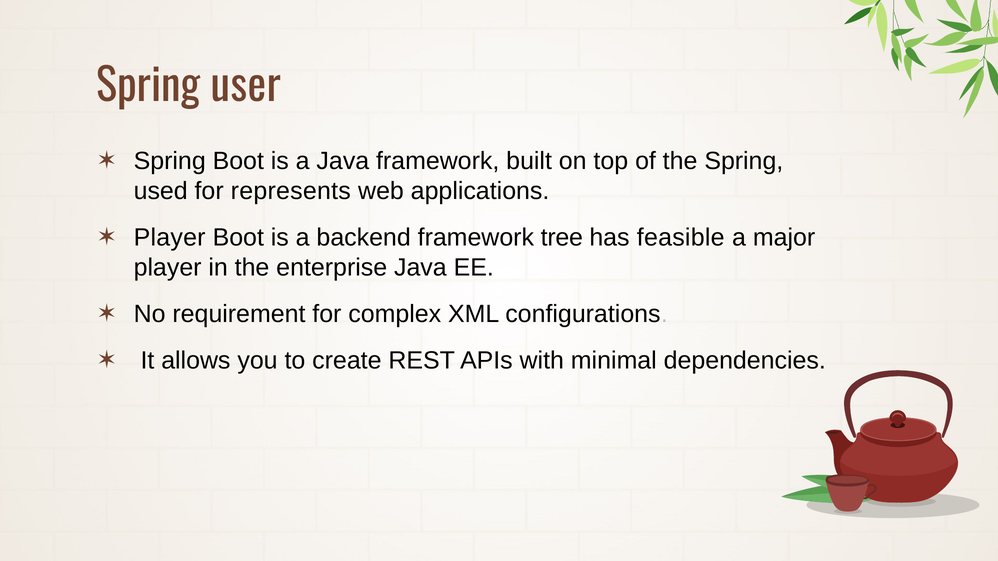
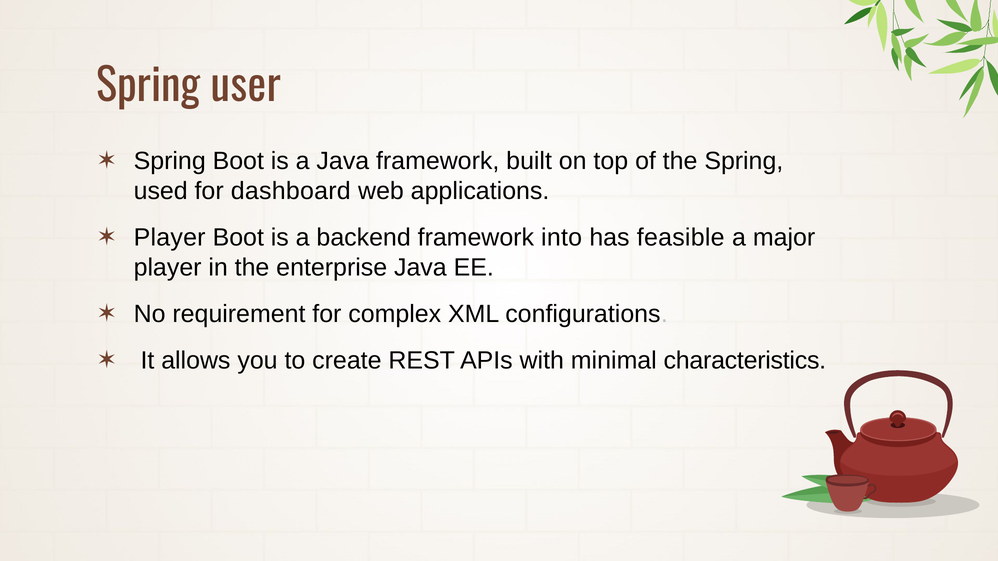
represents: represents -> dashboard (291, 191)
tree: tree -> into (562, 238)
dependencies: dependencies -> characteristics (745, 361)
